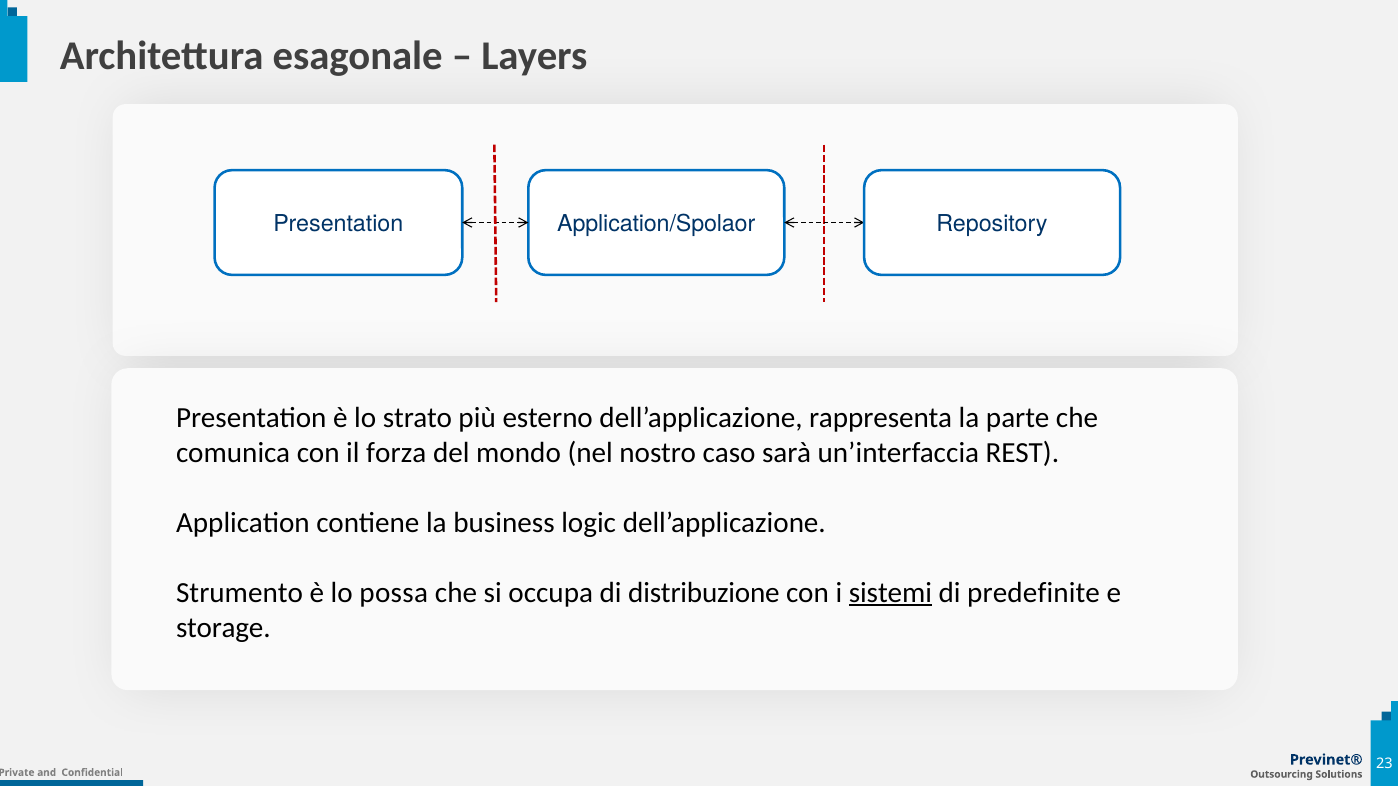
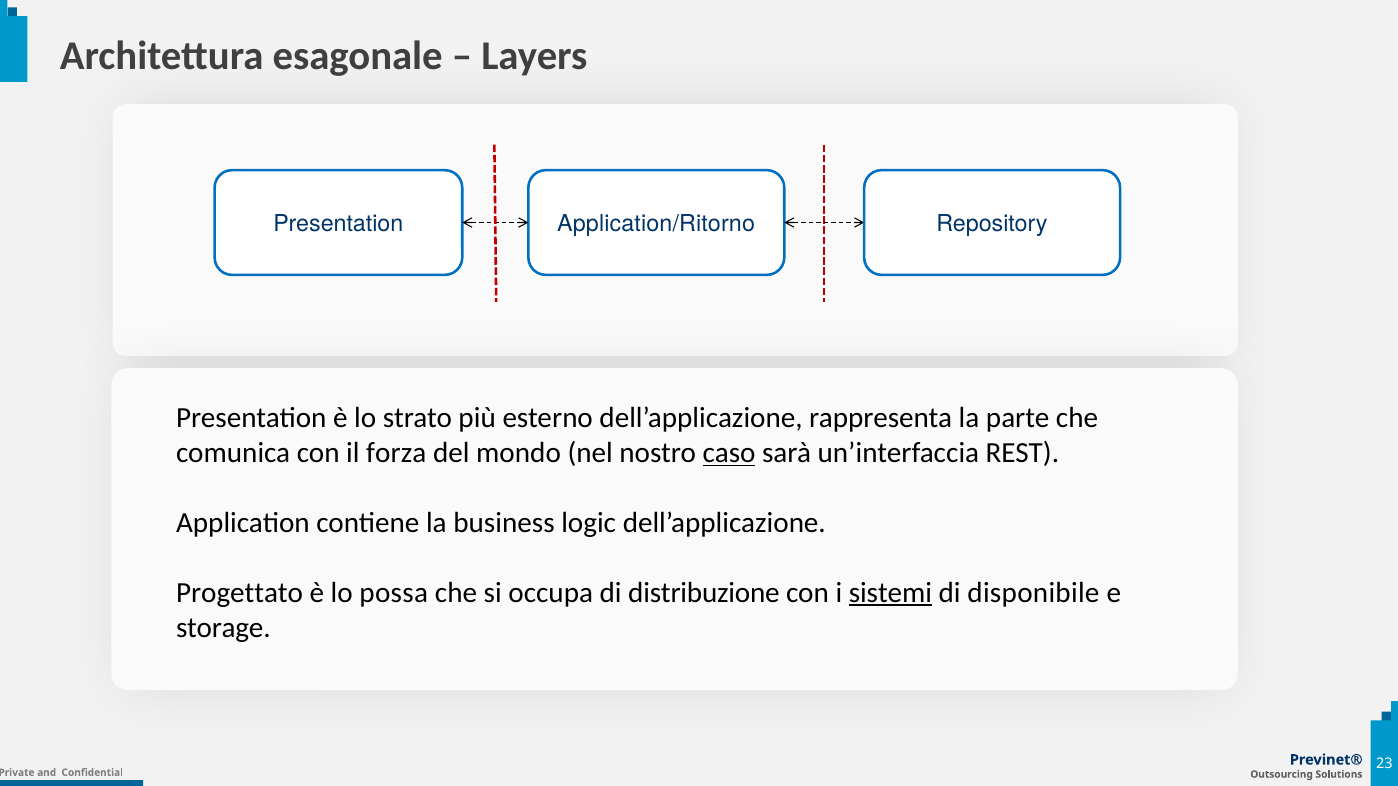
Application/Spolaor: Application/Spolaor -> Application/Ritorno (656, 224)
caso underline: none -> present (729, 453)
Strumento: Strumento -> Progettato (240, 593)
predefinite: predefinite -> disponibile (1033, 593)
